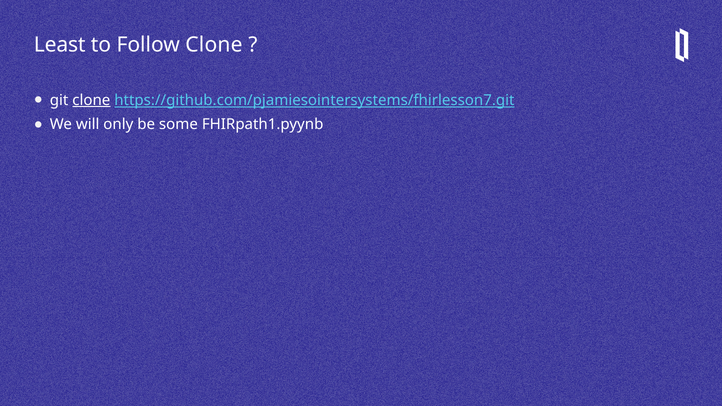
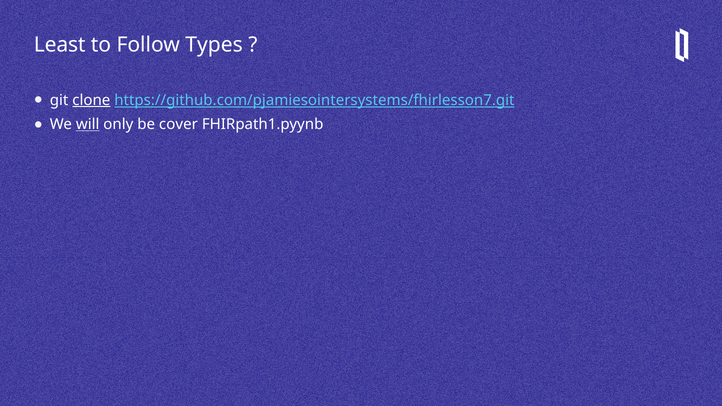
Follow Clone: Clone -> Types (214, 45)
will underline: none -> present (88, 124)
some: some -> cover (178, 124)
